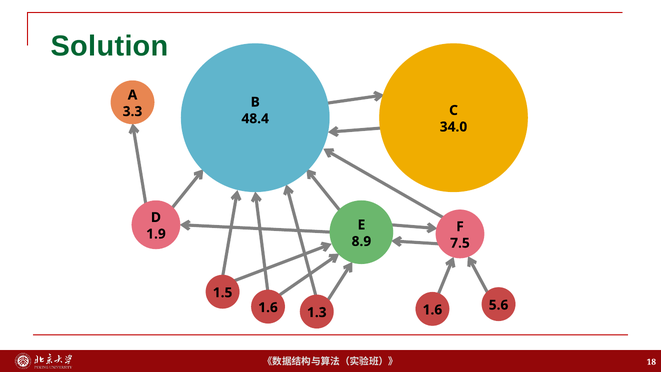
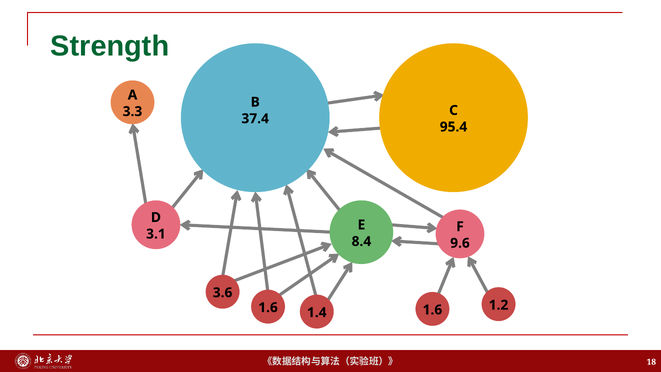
Solution: Solution -> Strength (110, 46)
48.4: 48.4 -> 37.4 (255, 119)
34.0: 34.0 -> 95.4 (453, 127)
1.9: 1.9 -> 3.1 (156, 234)
8.9: 8.9 -> 8.4 (361, 241)
7.5: 7.5 -> 9.6 (460, 243)
1.5: 1.5 -> 3.6 (223, 293)
1.3: 1.3 -> 1.4 (317, 312)
5.6: 5.6 -> 1.2 (499, 305)
